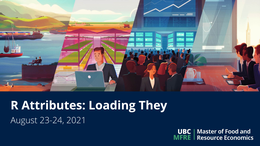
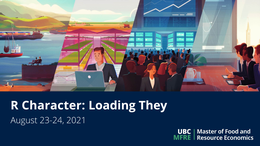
Attributes: Attributes -> Character (53, 106)
